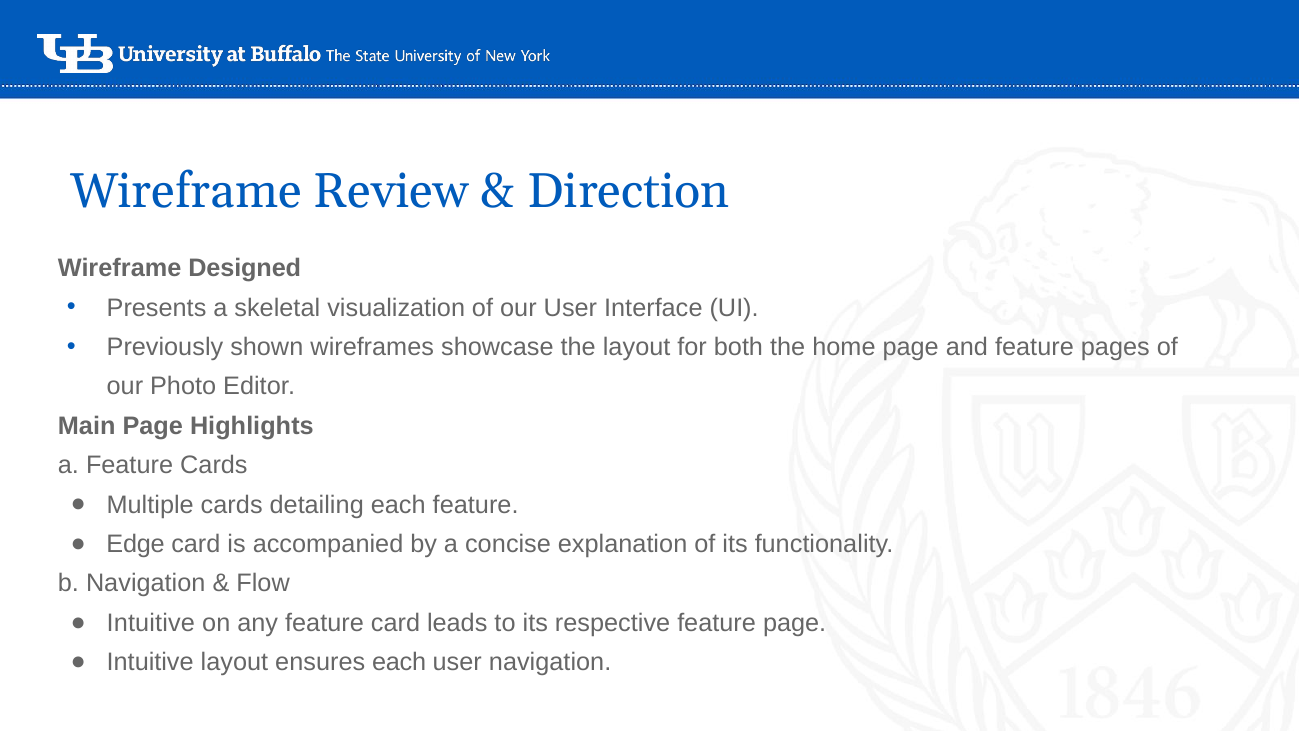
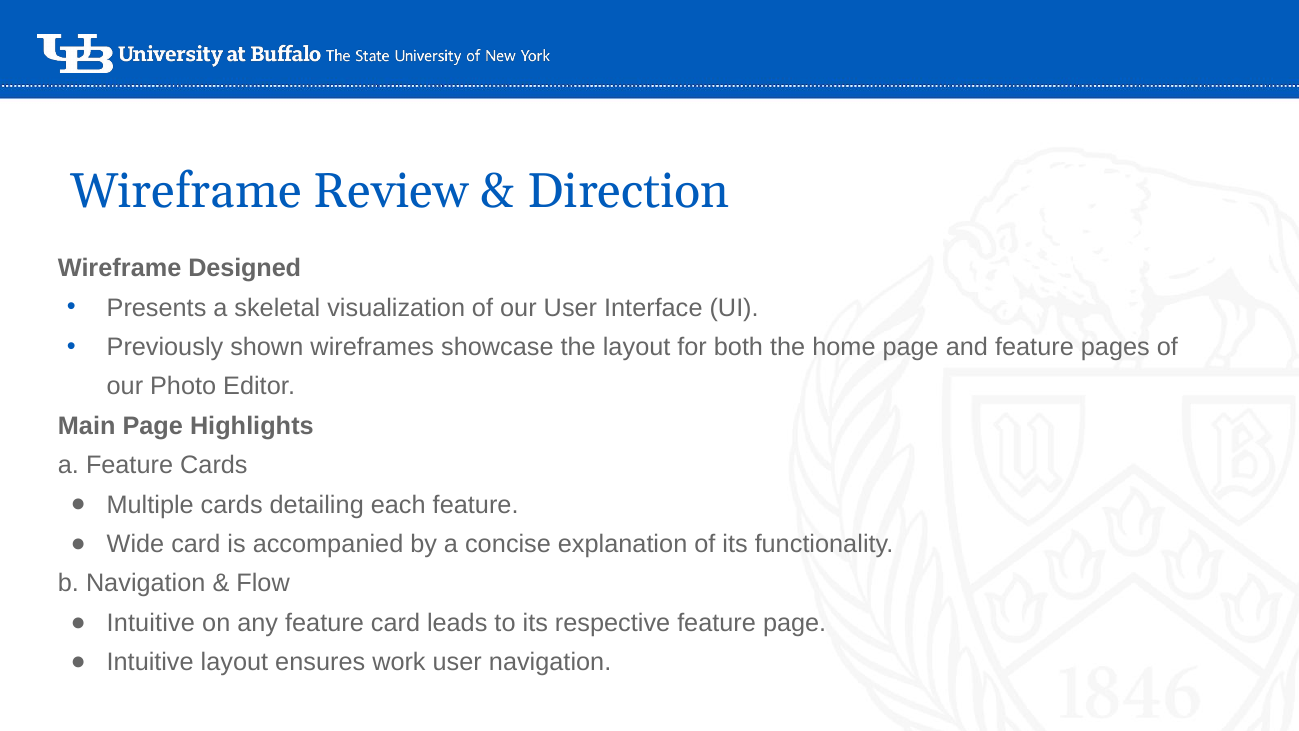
Edge: Edge -> Wide (135, 544)
ensures each: each -> work (399, 662)
